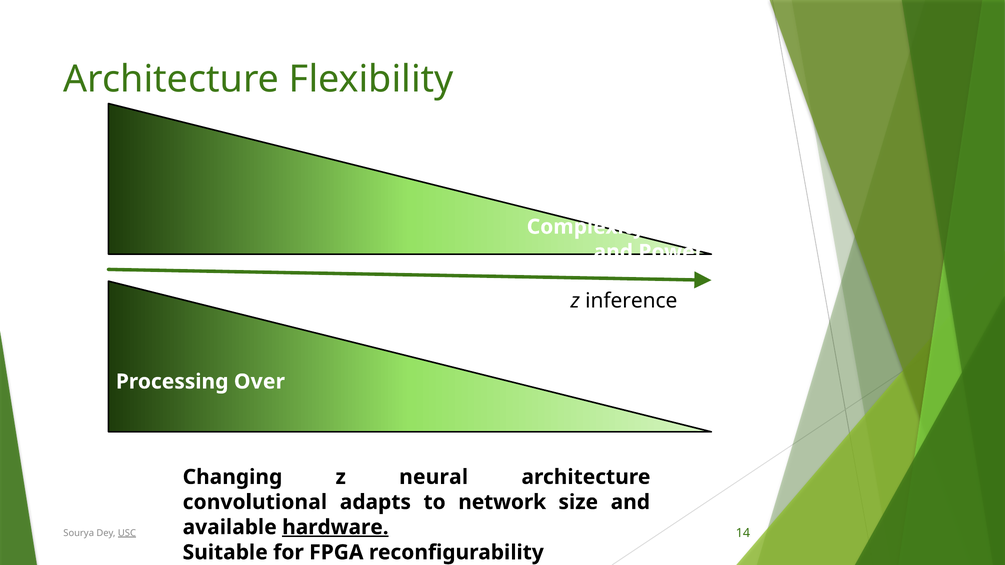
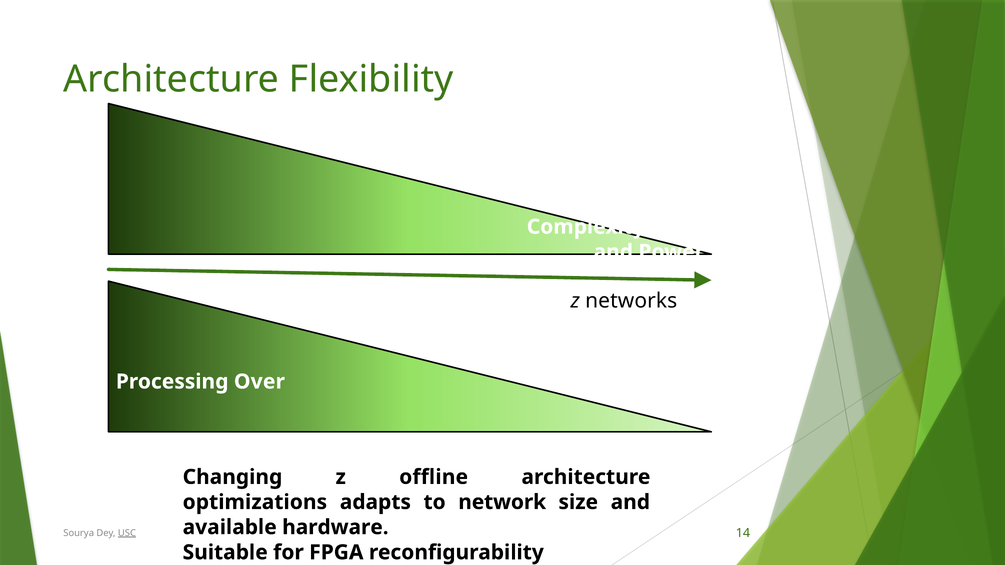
inference: inference -> networks (631, 301)
neural: neural -> offline (434, 477)
convolutional: convolutional -> optimizations (255, 502)
hardware underline: present -> none (335, 528)
